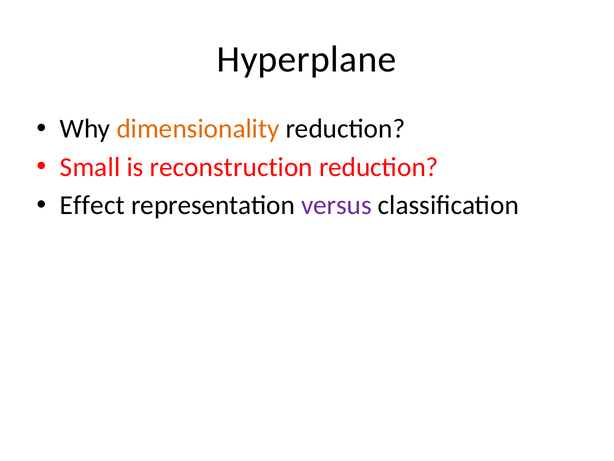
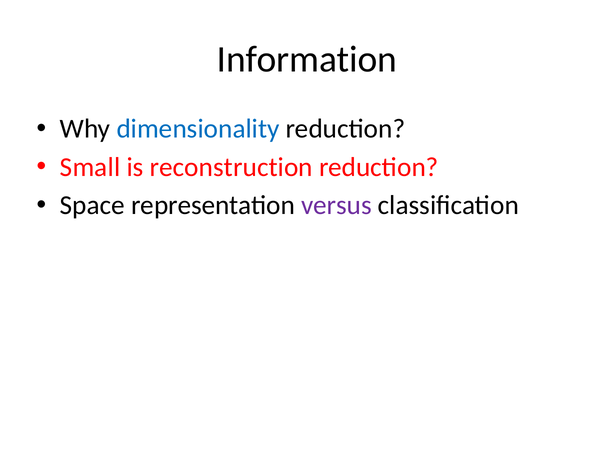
Hyperplane: Hyperplane -> Information (307, 59)
dimensionality colour: orange -> blue (198, 129)
Effect: Effect -> Space (92, 205)
